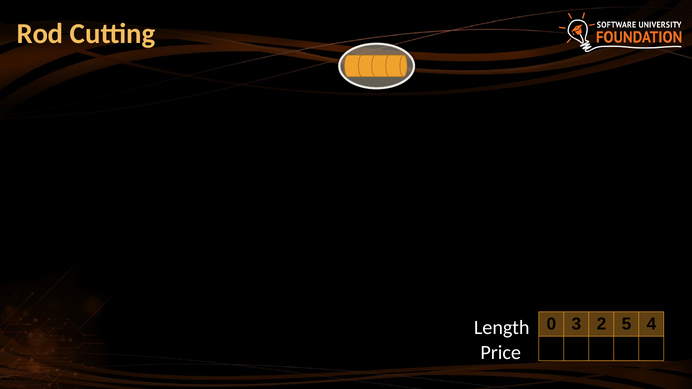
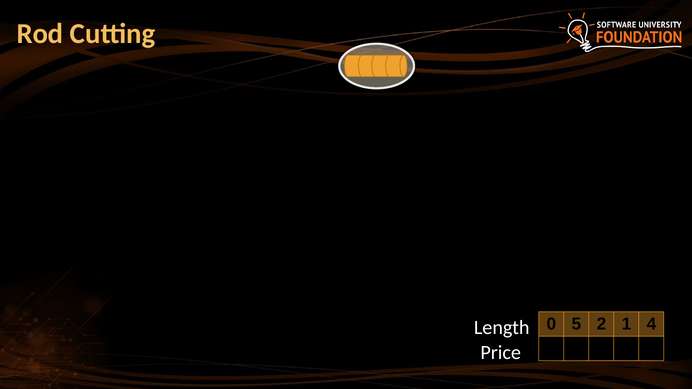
0 3: 3 -> 5 (576, 325)
2 5: 5 -> 1 (626, 325)
